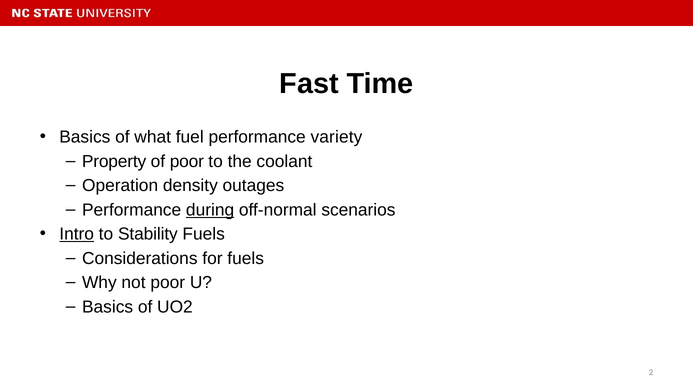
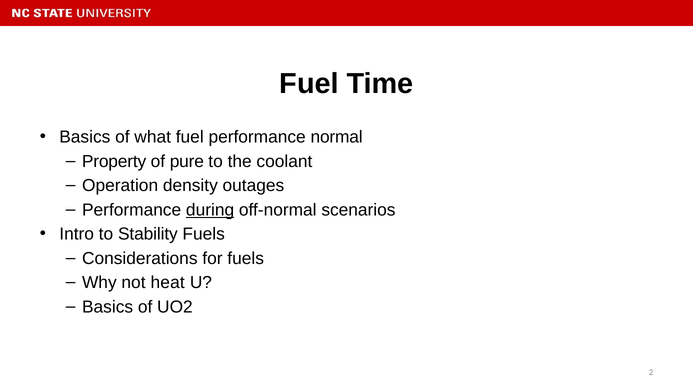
Fast: Fast -> Fuel (309, 84)
variety: variety -> normal (337, 137)
of poor: poor -> pure (187, 161)
Intro underline: present -> none (77, 234)
not poor: poor -> heat (168, 282)
